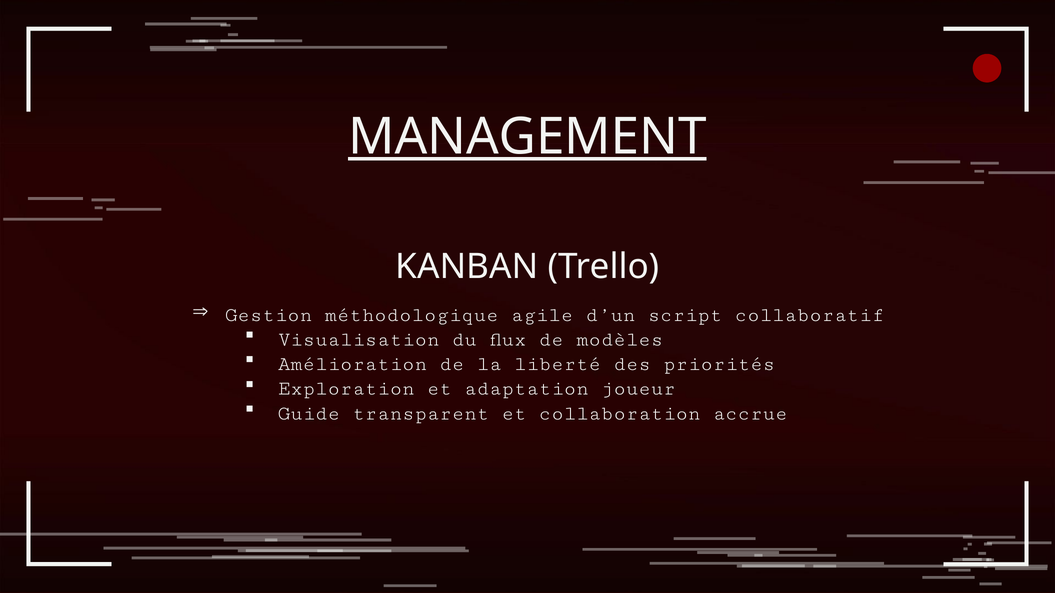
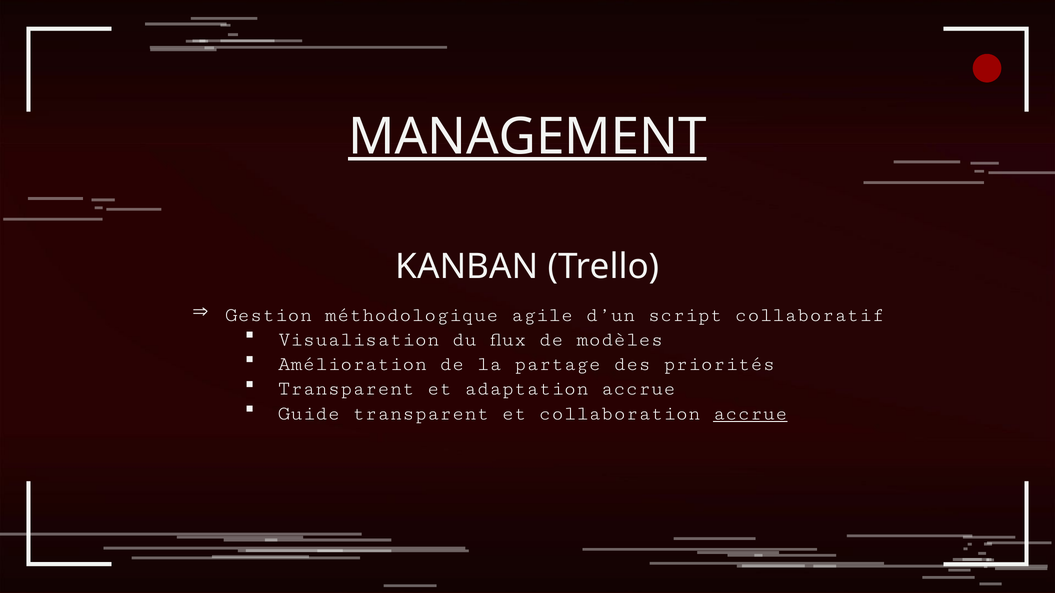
liberté: liberté -> partage (558, 364)
Exploration: Exploration -> Transparent (346, 388)
adaptation joueur: joueur -> accrue (638, 388)
accrue underline: none -> present (750, 413)
